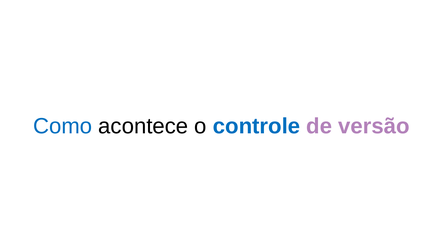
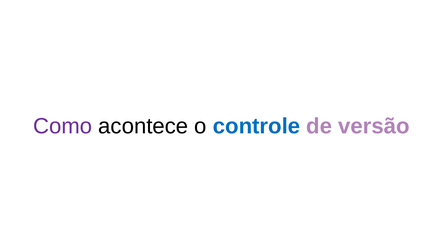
Como colour: blue -> purple (63, 126)
